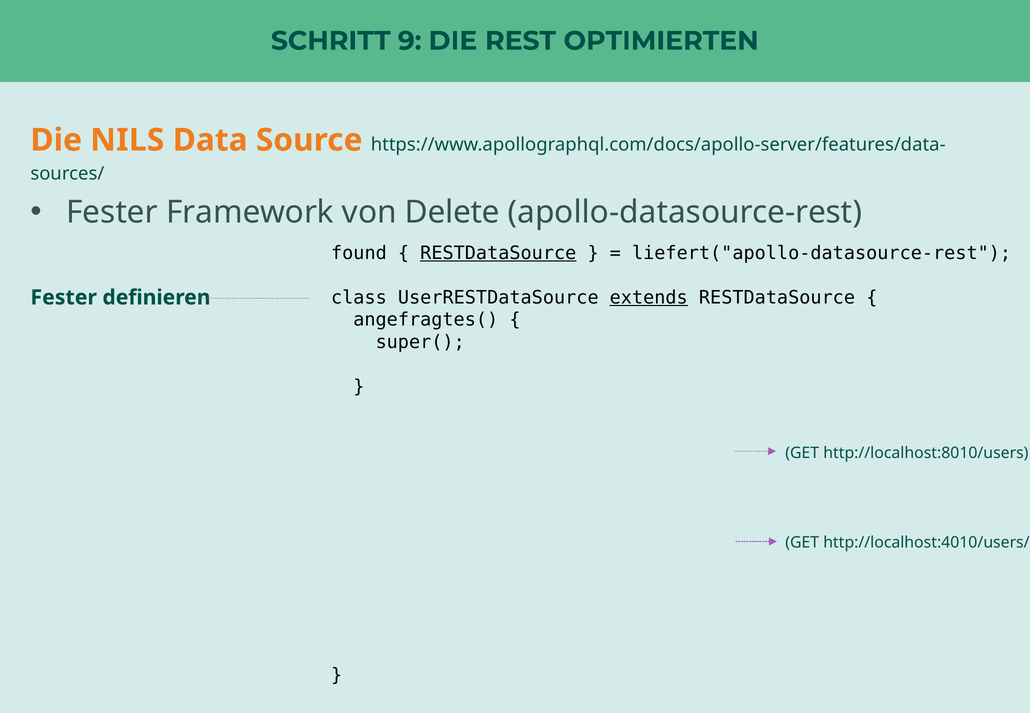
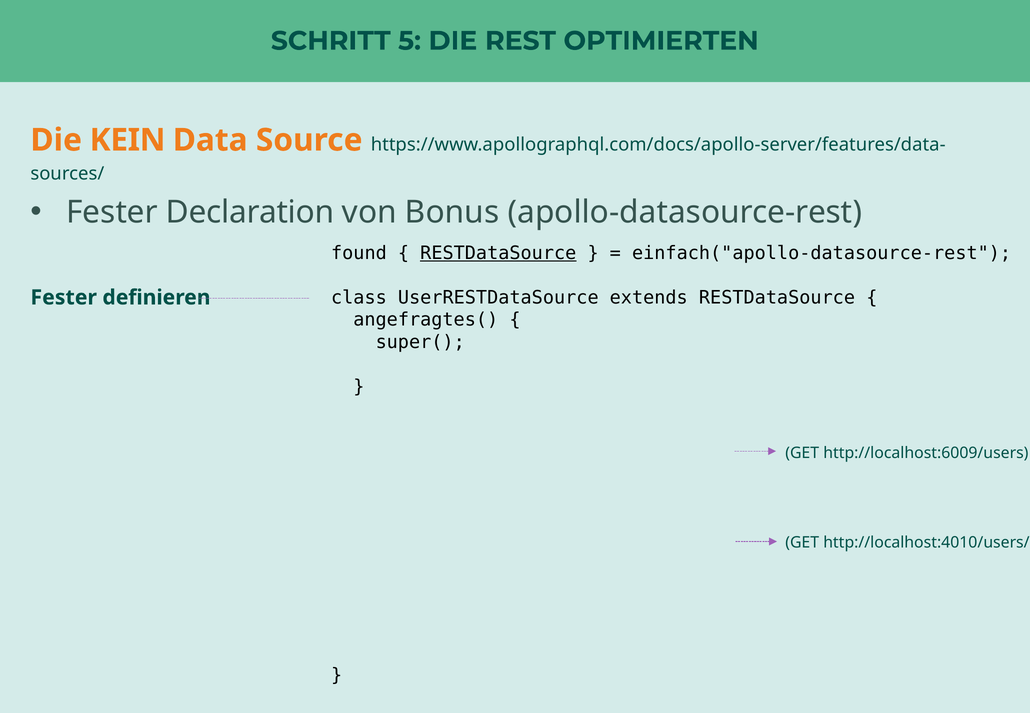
9: 9 -> 5 (410, 41)
NILS: NILS -> KEIN (128, 140)
Framework: Framework -> Declaration (250, 212)
Delete: Delete -> Bonus (452, 212)
liefert("apollo-datasource-rest: liefert("apollo-datasource-rest -> einfach("apollo-datasource-rest (822, 253)
extends underline: present -> none (649, 298)
http://localhost:8010/users: http://localhost:8010/users -> http://localhost:6009/users (926, 453)
